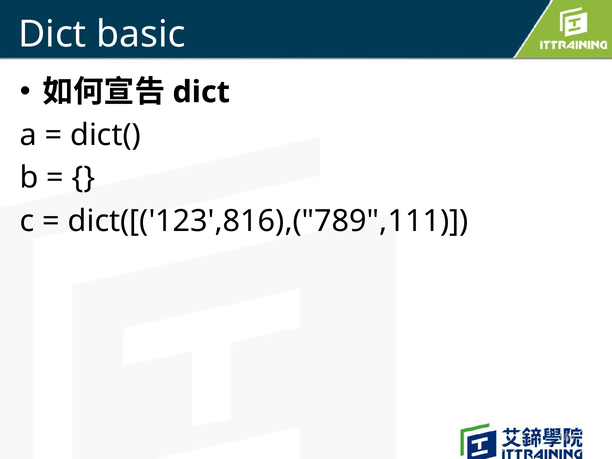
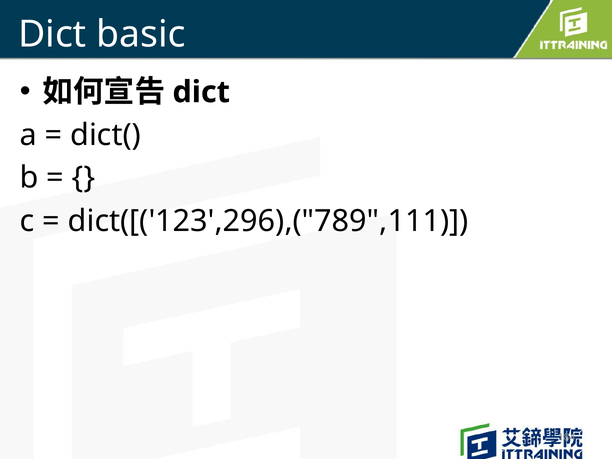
dict([('123',816),("789",111: dict([('123',816),("789",111 -> dict([('123',296),("789",111 (268, 221)
